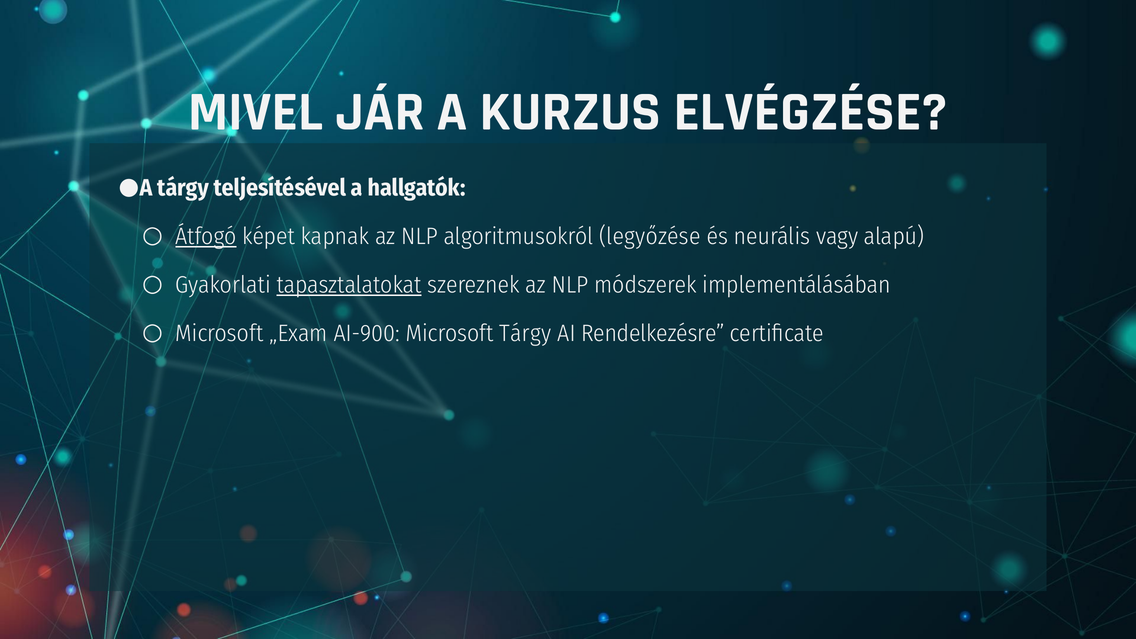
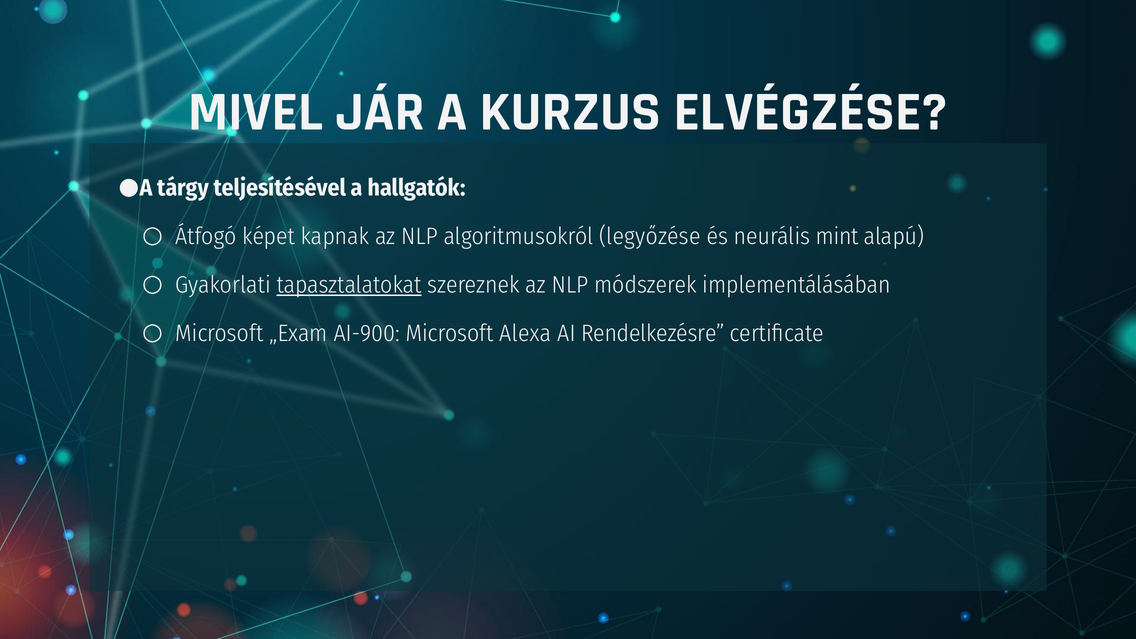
Átfogó underline: present -> none (206, 237)
vagy: vagy -> mint (837, 237)
Microsoft Tárgy: Tárgy -> Alexa (525, 333)
